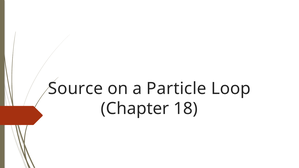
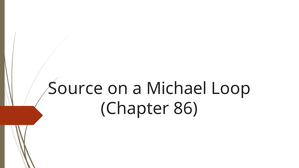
Particle: Particle -> Michael (177, 89)
18: 18 -> 86 (186, 109)
